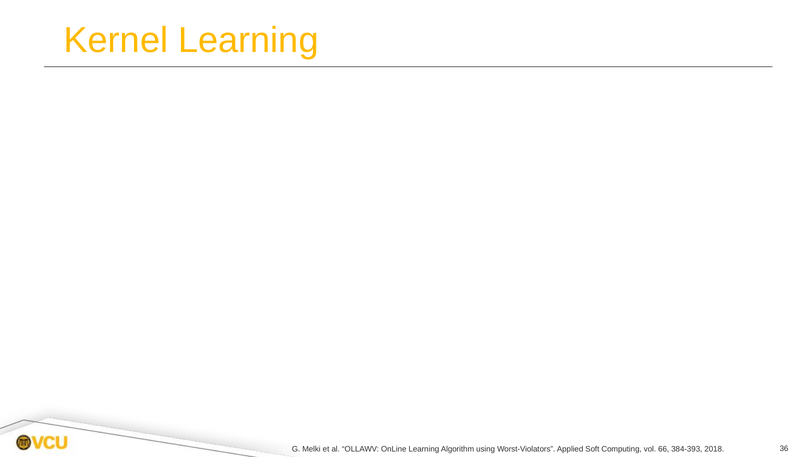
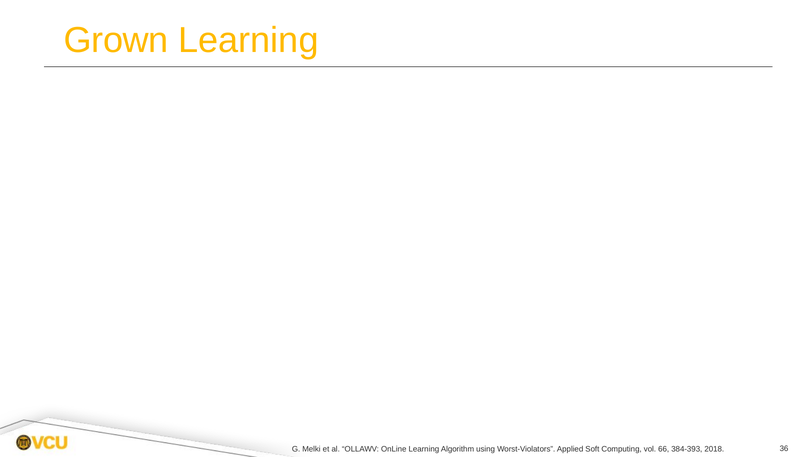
Kernel: Kernel -> Grown (116, 40)
